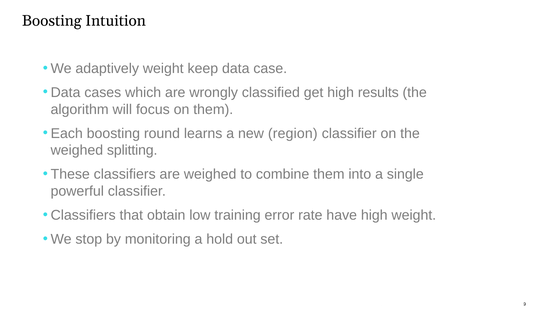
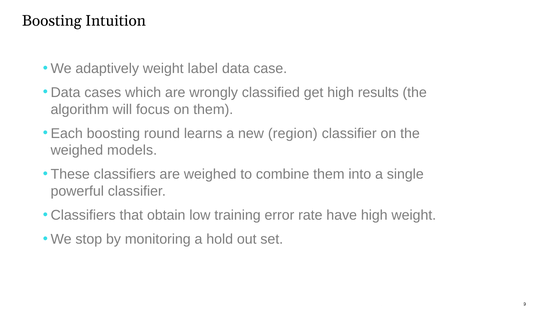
keep: keep -> label (203, 68)
splitting: splitting -> models (132, 150)
